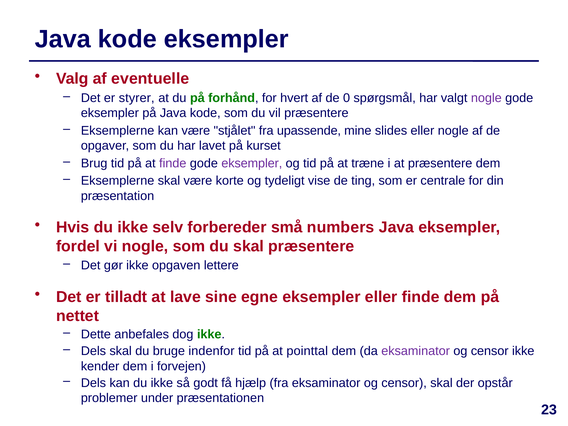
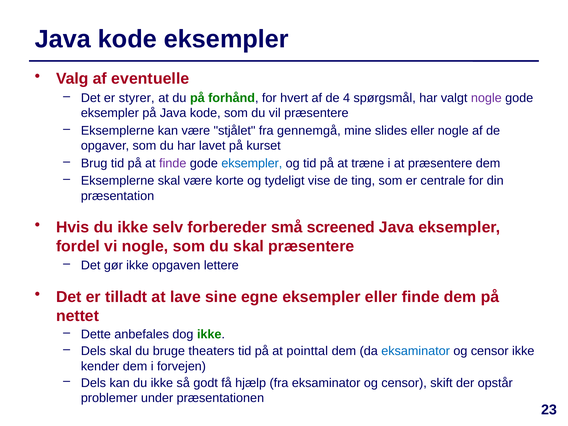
0: 0 -> 4 (347, 98)
upassende: upassende -> gennemgå (309, 131)
eksempler colour: purple -> blue (252, 163)
numbers: numbers -> screened (341, 227)
indenfor: indenfor -> theaters (211, 351)
eksaminator colour: purple -> blue (416, 351)
censor skal: skal -> skift (441, 383)
